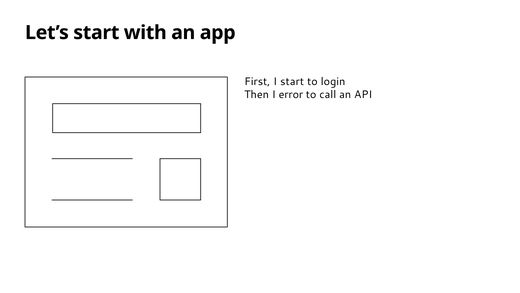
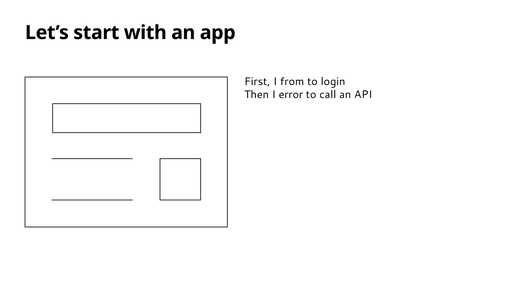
I start: start -> from (292, 81)
